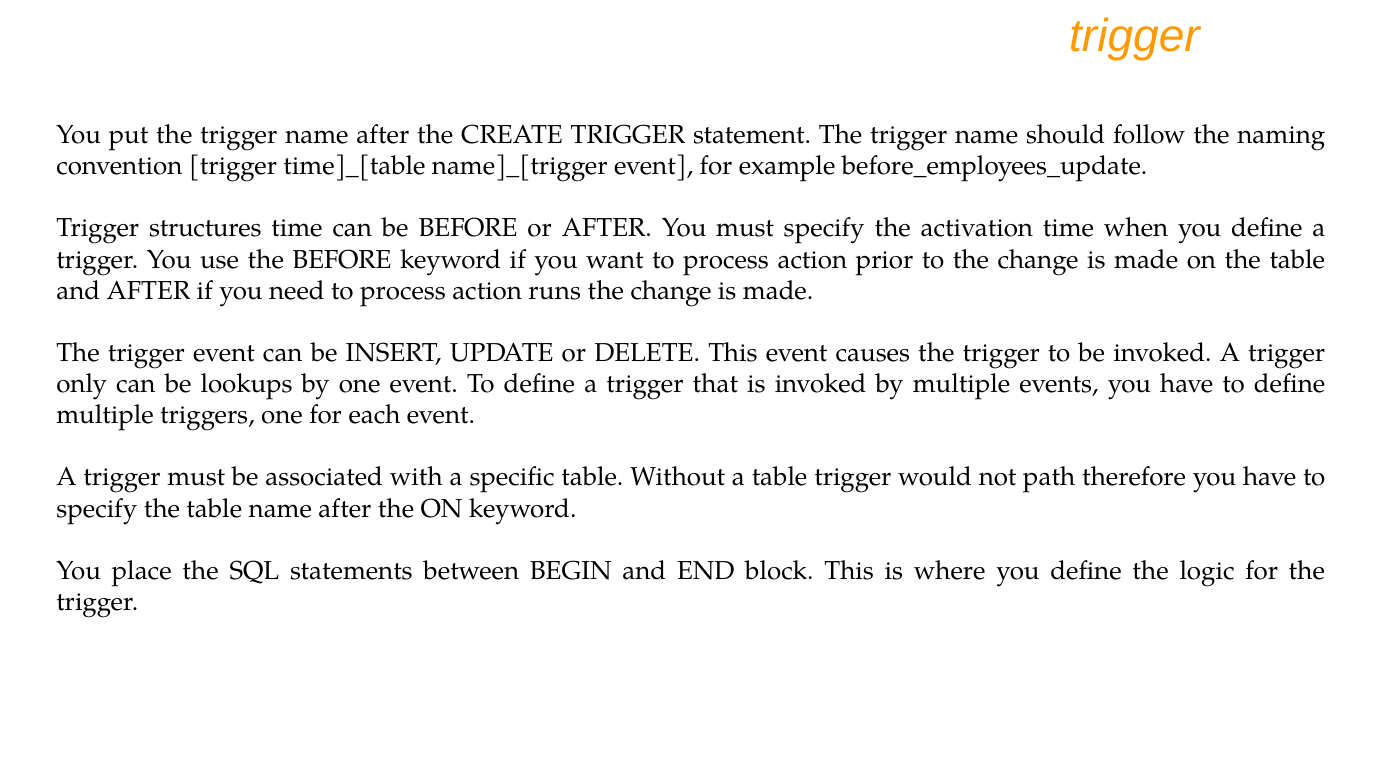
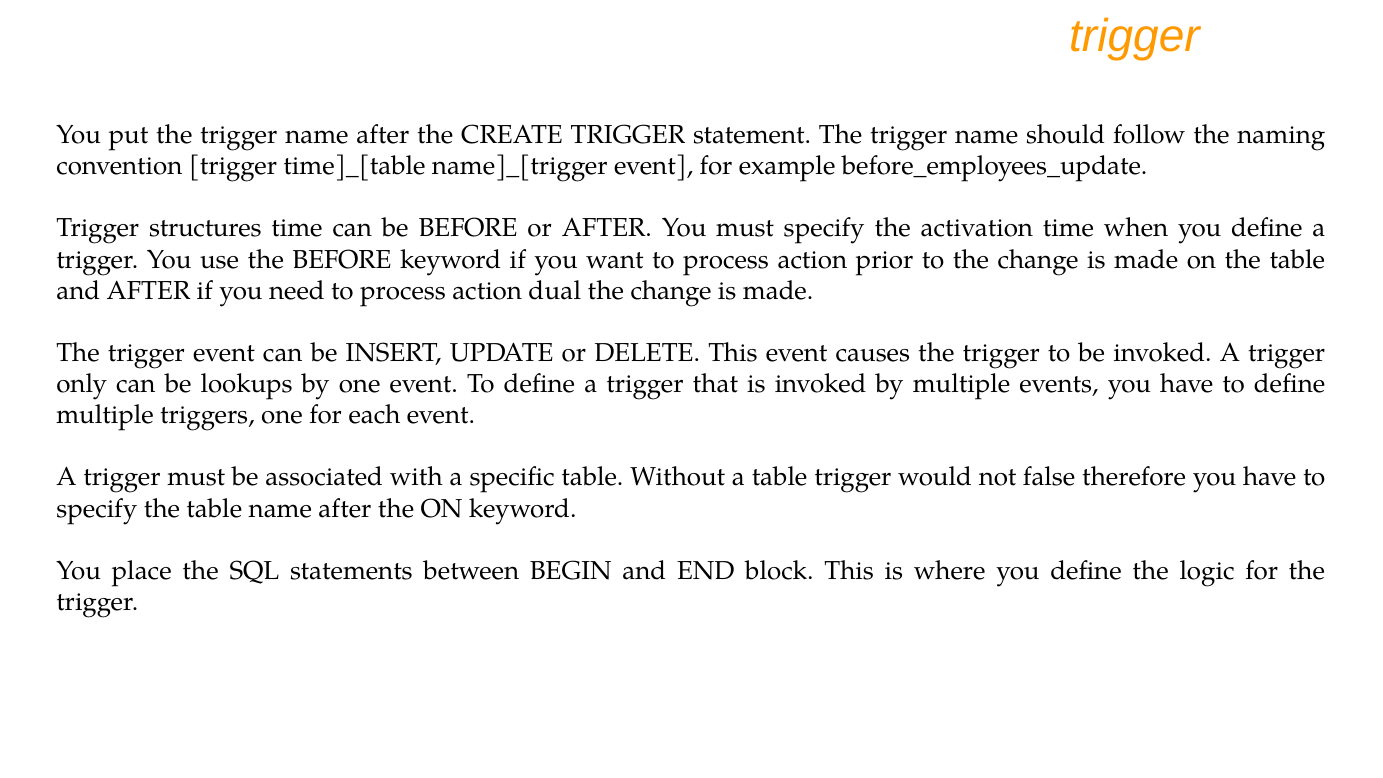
runs: runs -> dual (555, 291)
path: path -> false (1049, 477)
